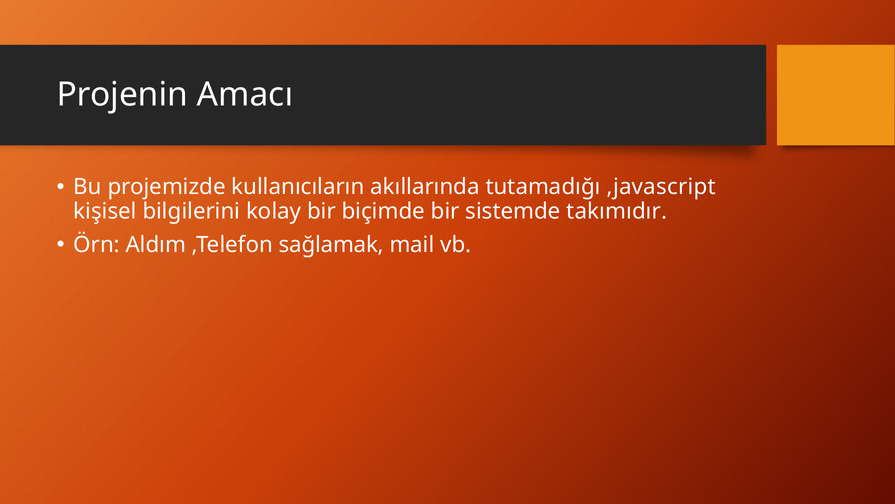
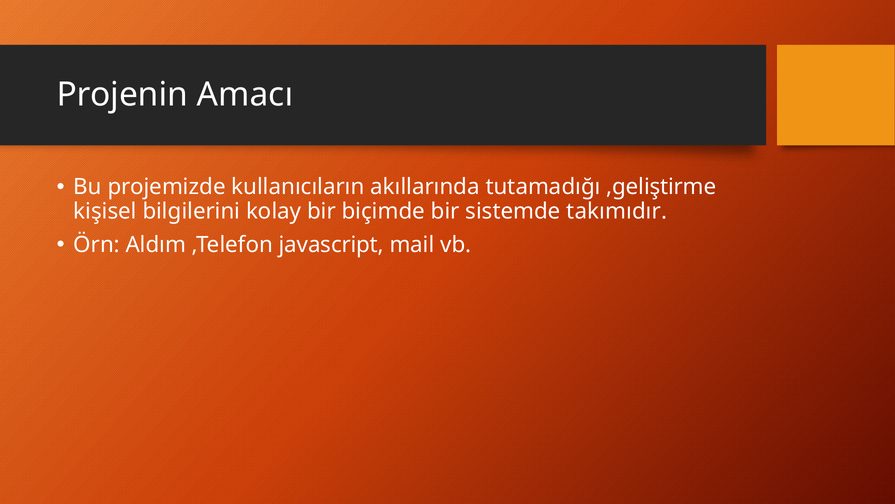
,javascript: ,javascript -> ,geliştirme (661, 187)
sağlamak: sağlamak -> javascript (331, 244)
